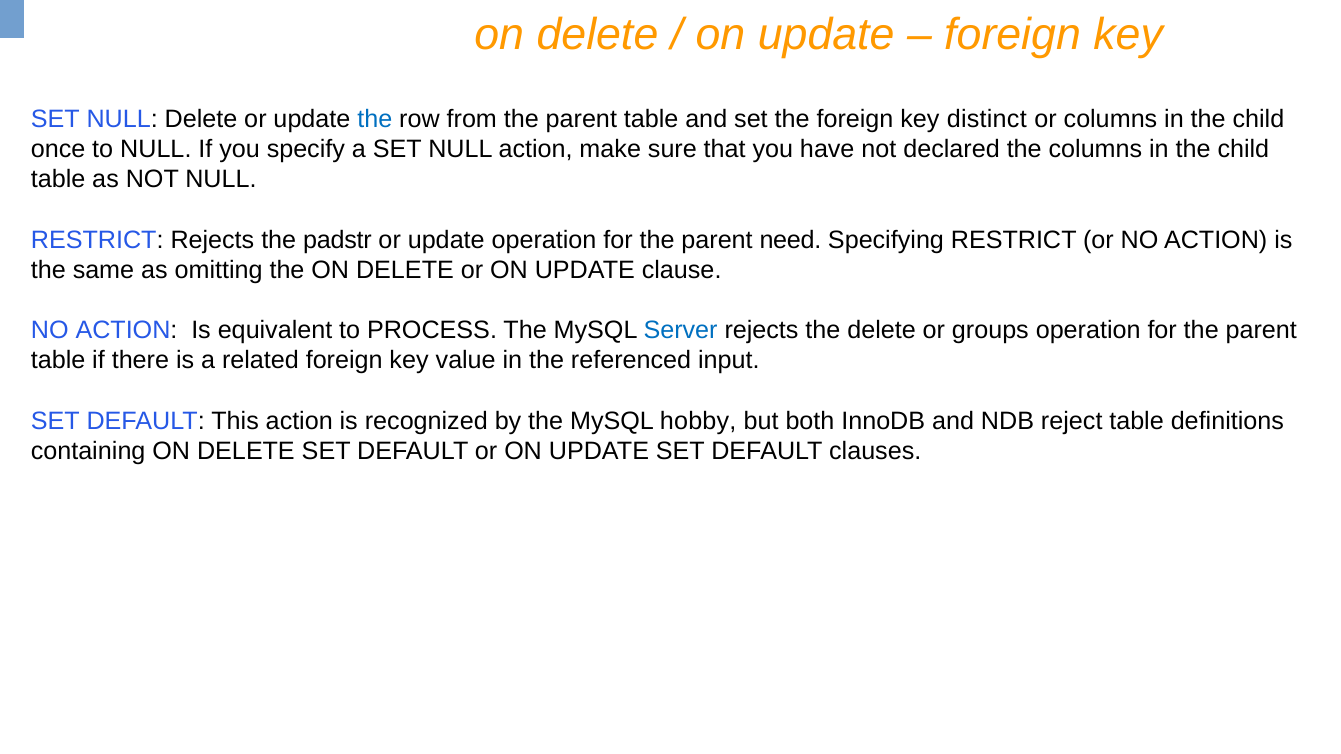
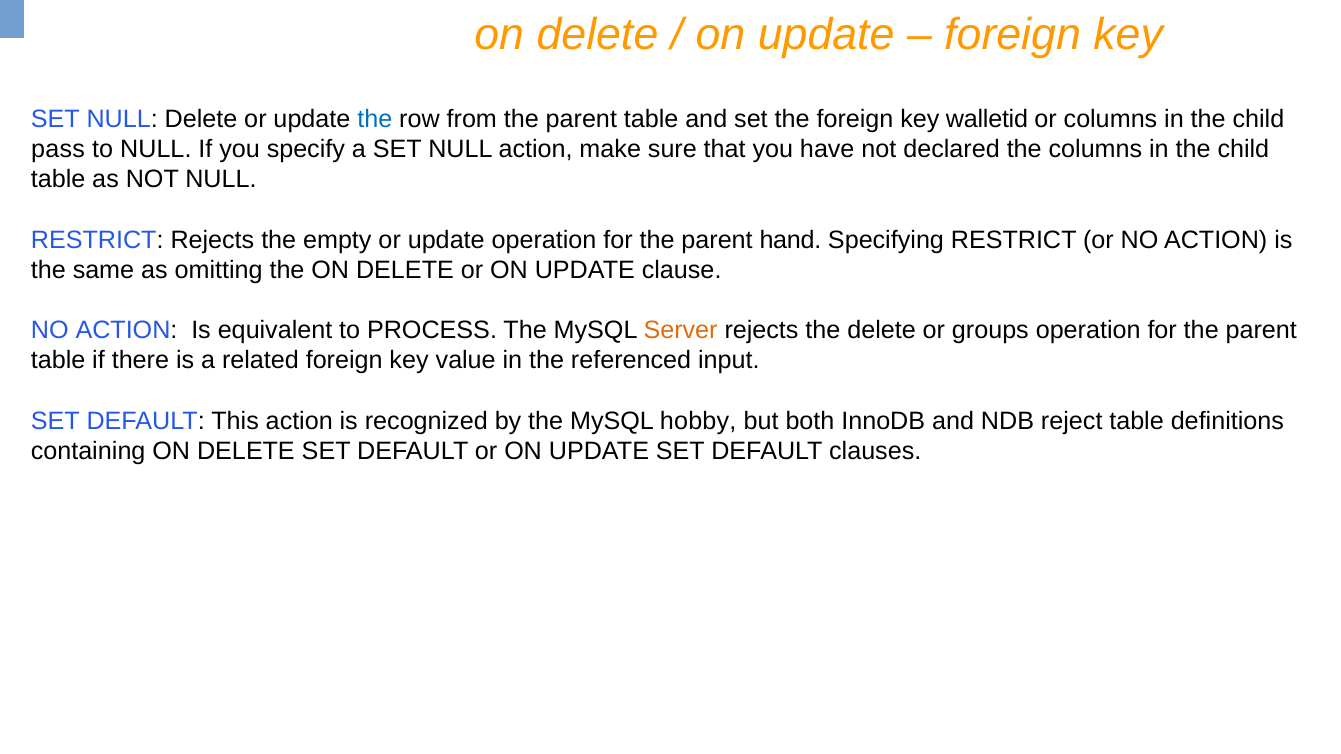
distinct: distinct -> walletid (987, 119)
once: once -> pass (58, 150)
padstr: padstr -> empty (337, 240)
need: need -> hand (790, 240)
Server colour: blue -> orange (681, 331)
